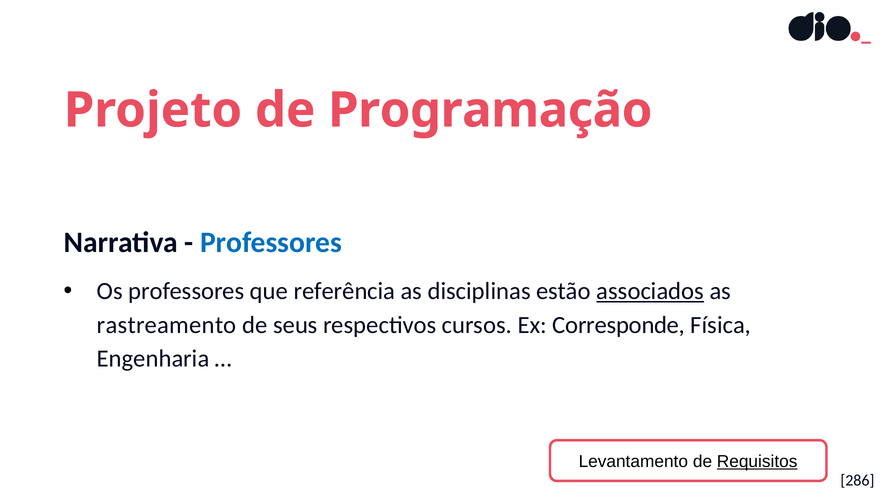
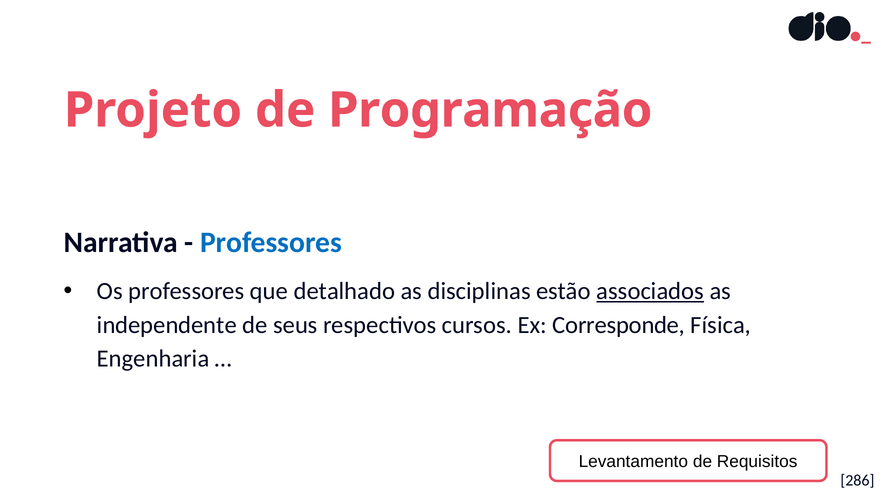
referência: referência -> detalhado (344, 291)
rastreamento: rastreamento -> independente (167, 325)
Requisitos underline: present -> none (757, 462)
